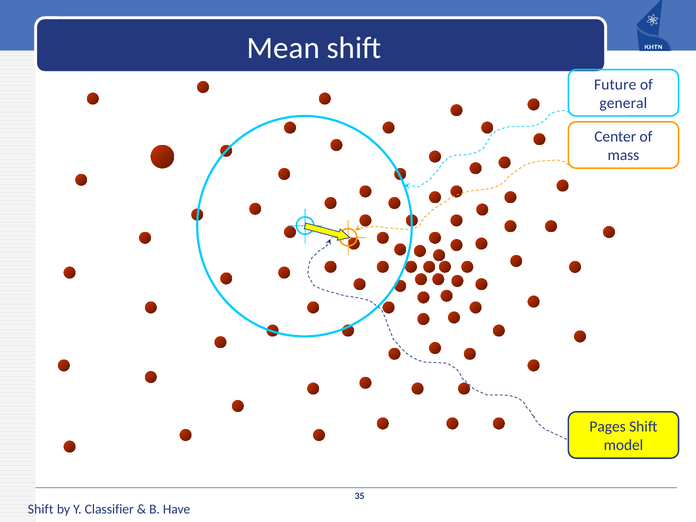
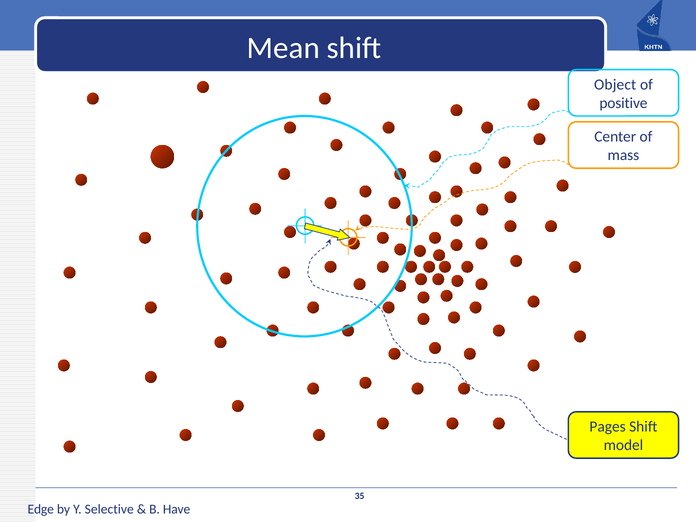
Future: Future -> Object (615, 85)
general: general -> positive (623, 103)
Shift: Shift -> Edge (41, 509)
Classifier: Classifier -> Selective (109, 509)
